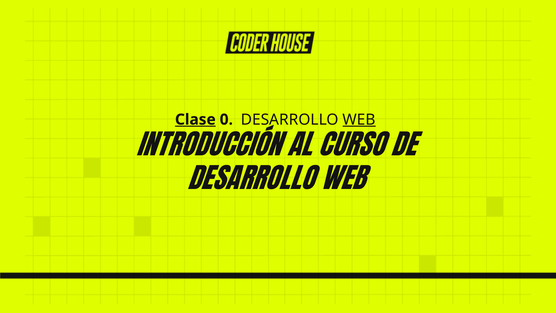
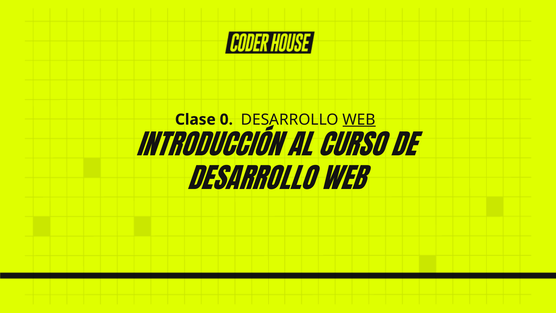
Clase underline: present -> none (195, 119)
